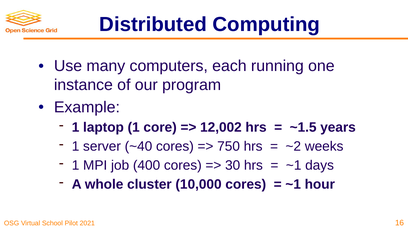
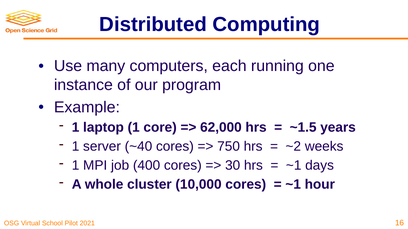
12,002: 12,002 -> 62,000 (221, 128)
